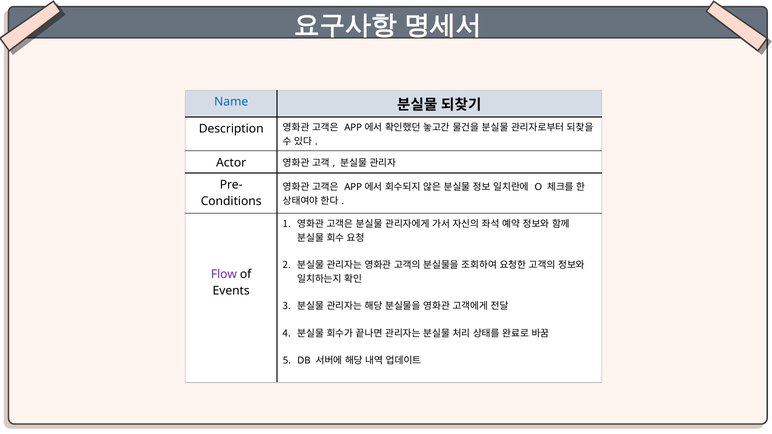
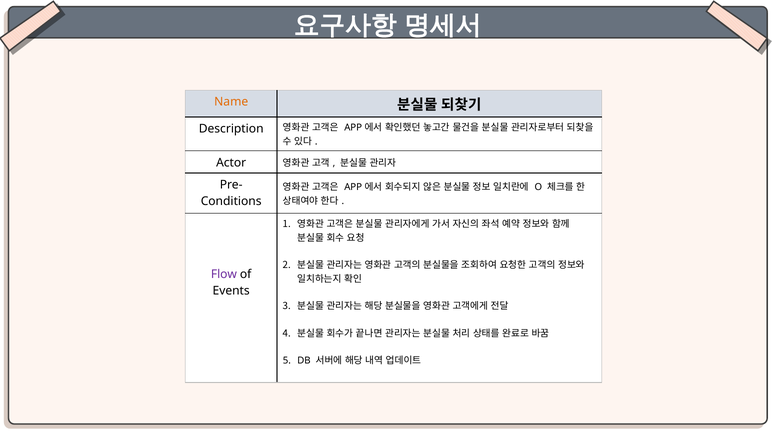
Name colour: blue -> orange (231, 102)
